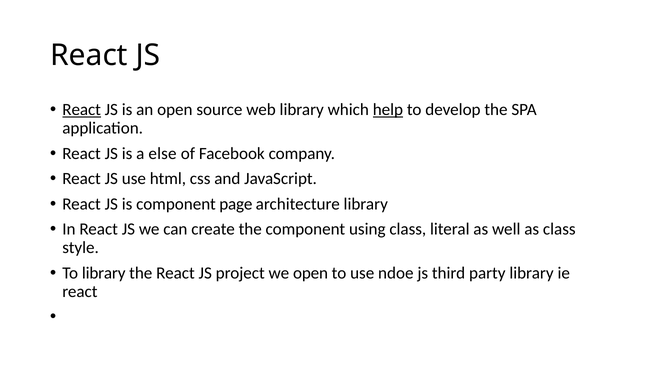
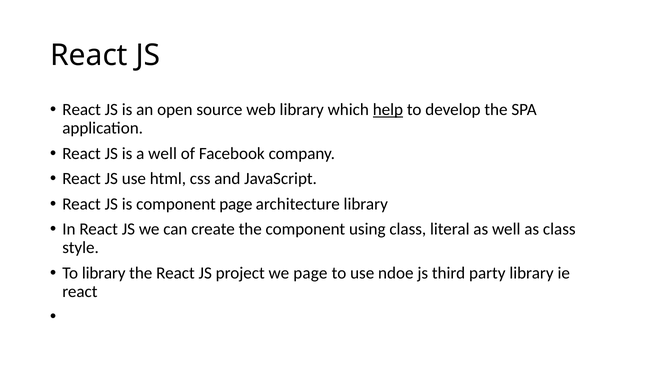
React underline: present -> none (82, 110)
a else: else -> well (163, 154)
we open: open -> page (310, 273)
